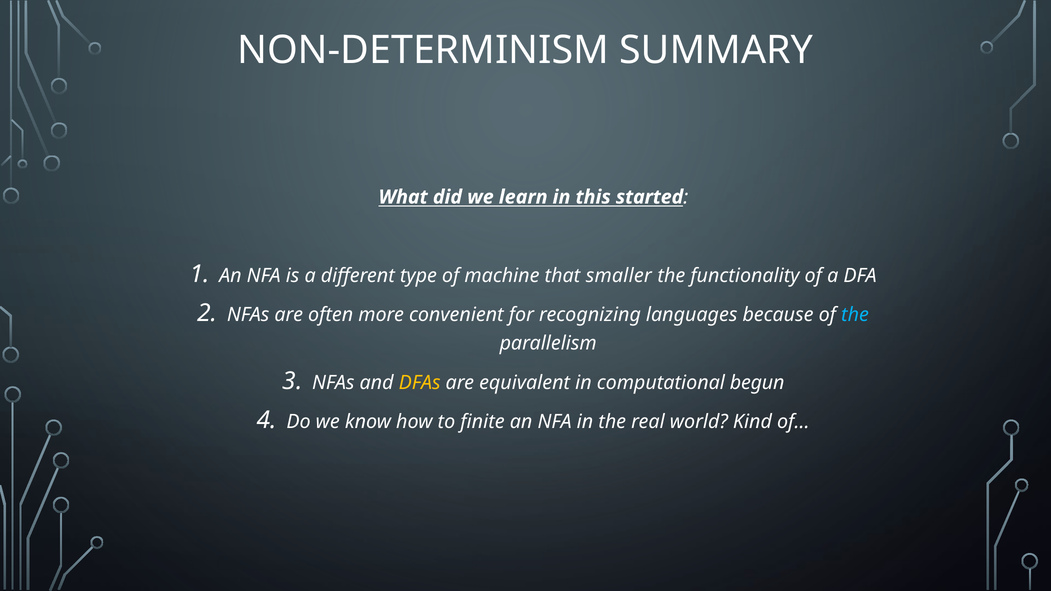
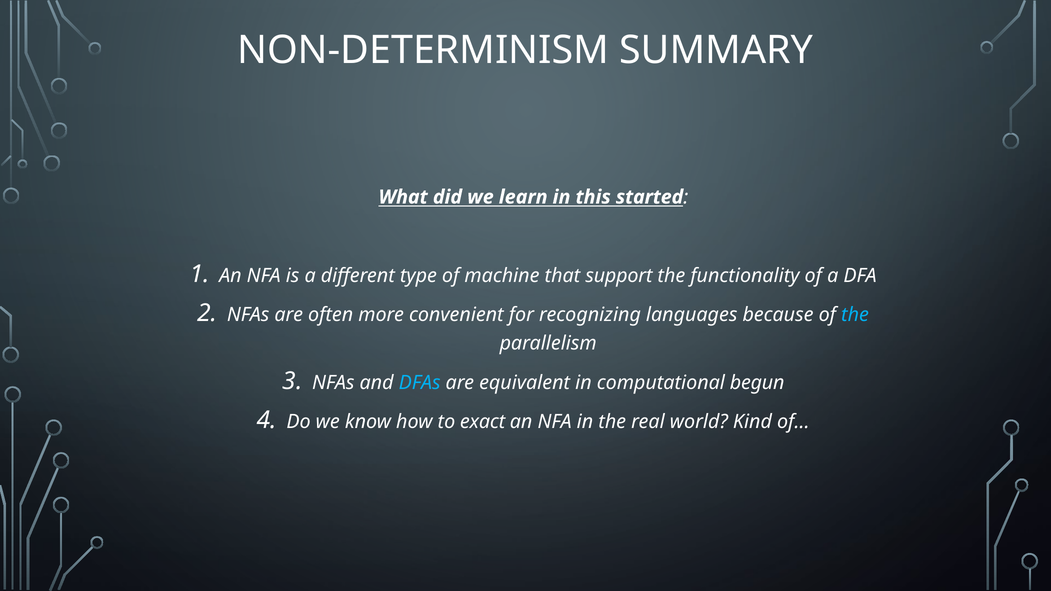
smaller: smaller -> support (619, 276)
DFAs colour: yellow -> light blue (420, 383)
finite: finite -> exact (483, 422)
